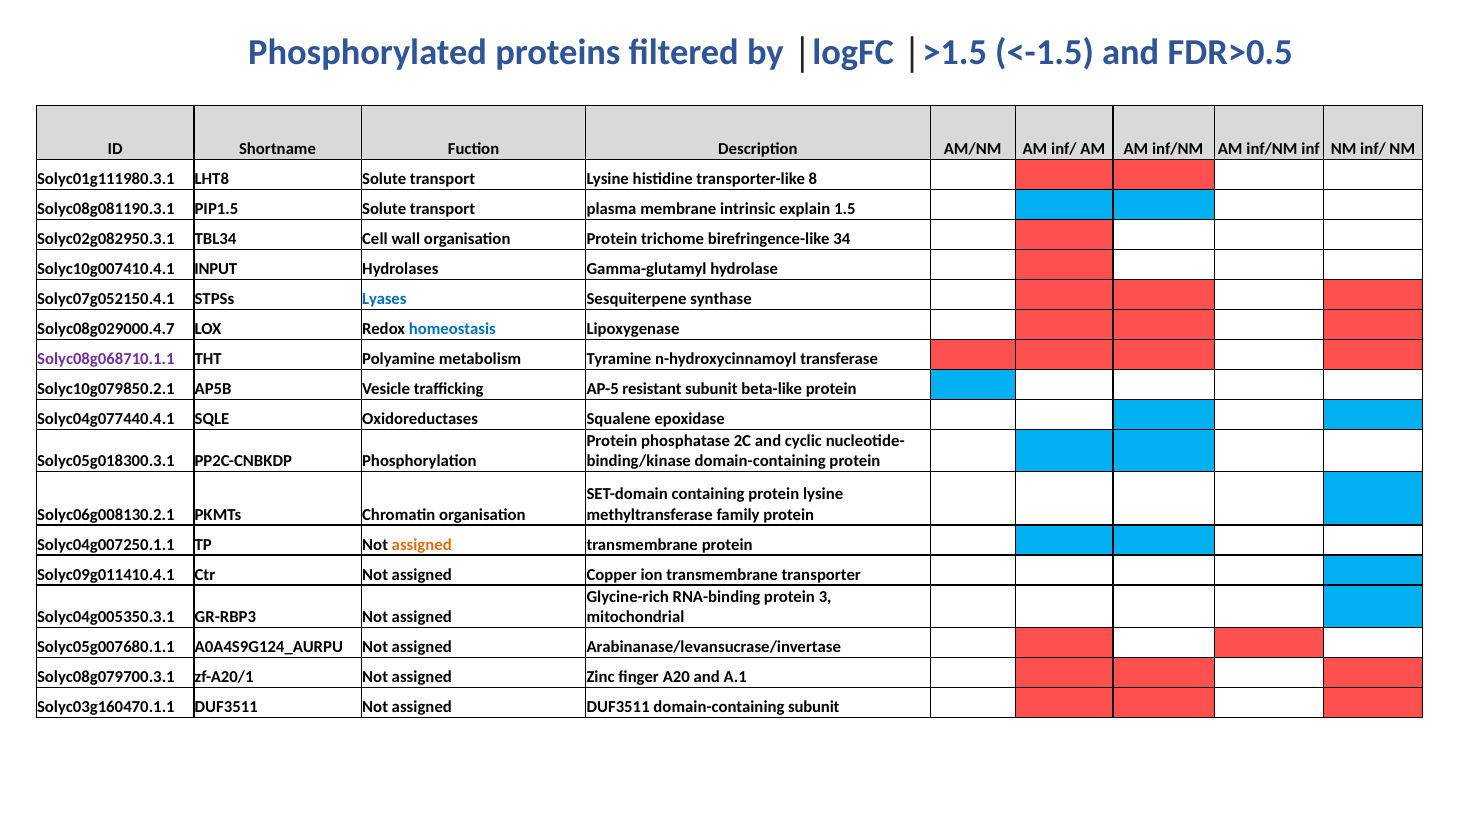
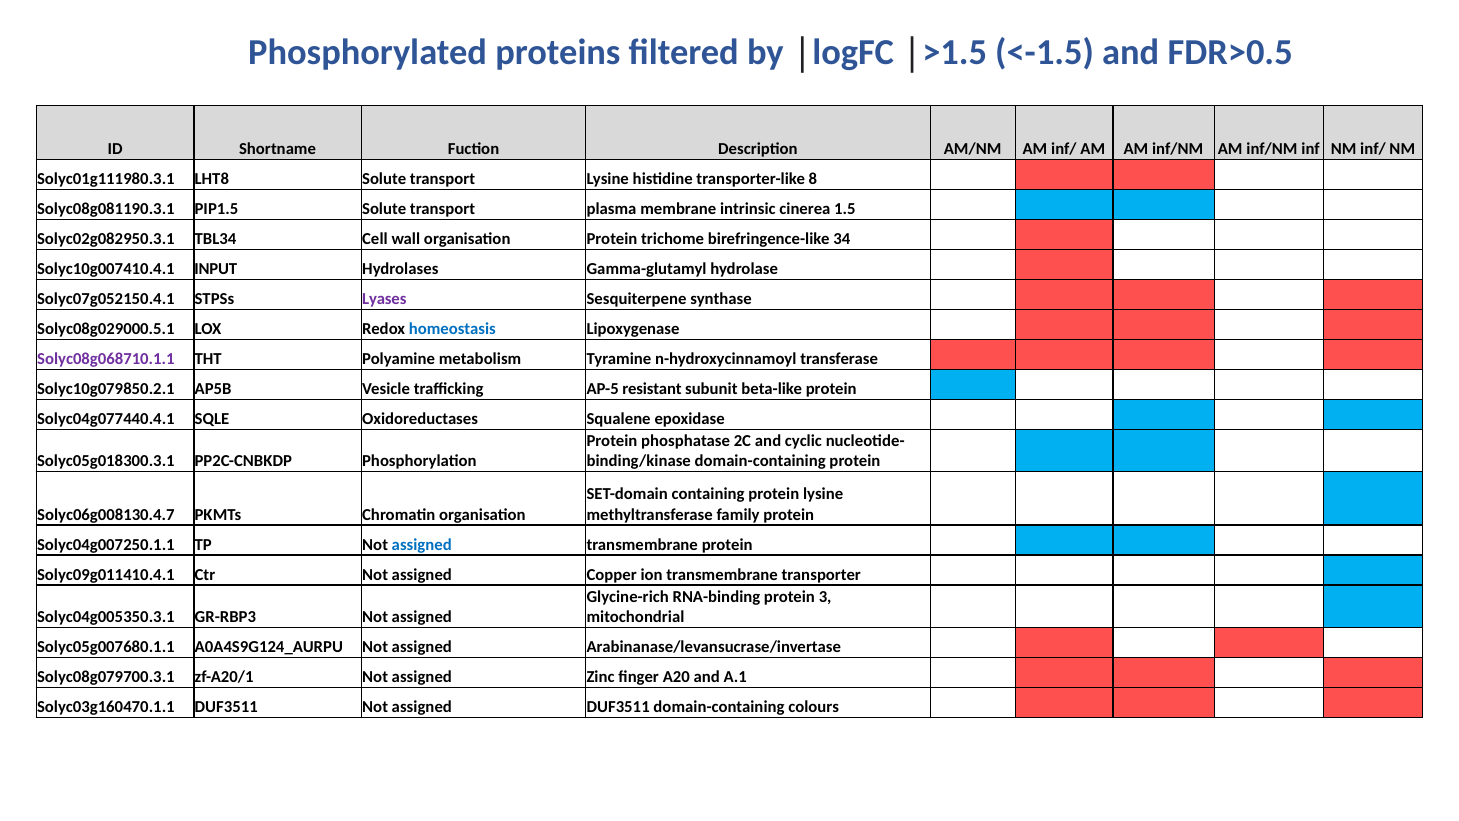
explain: explain -> cinerea (805, 209)
Lyases colour: blue -> purple (384, 299)
Solyc08g029000.4.7: Solyc08g029000.4.7 -> Solyc08g029000.5.1 (106, 329)
Solyc06g008130.2.1: Solyc06g008130.2.1 -> Solyc06g008130.4.7 (106, 515)
assigned colour: orange -> blue (422, 545)
domain-containing subunit: subunit -> colours (814, 707)
